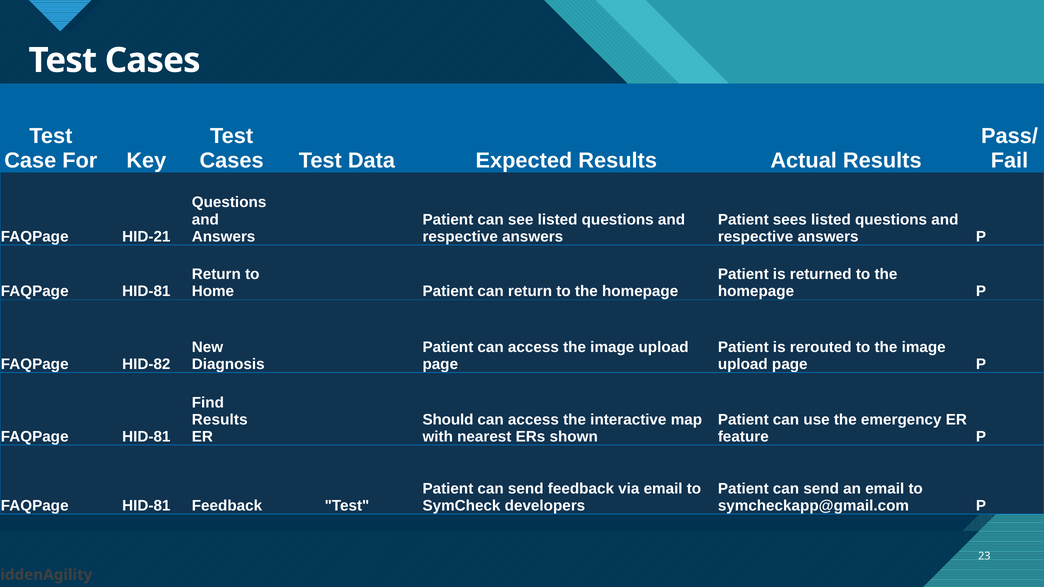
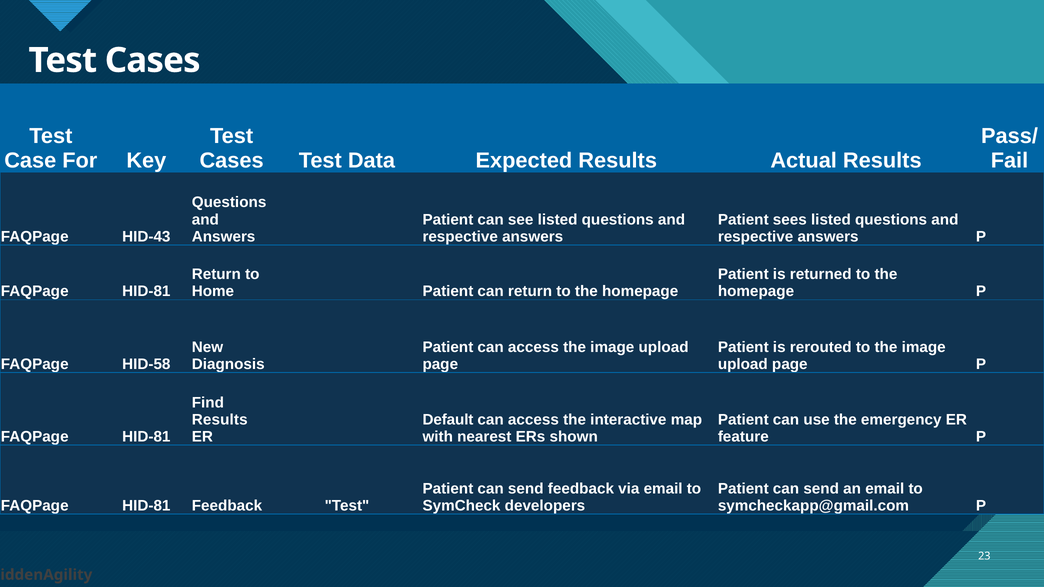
HID-21: HID-21 -> HID-43 (146, 237)
HID-82: HID-82 -> HID-58 (146, 364)
Should: Should -> Default (448, 420)
